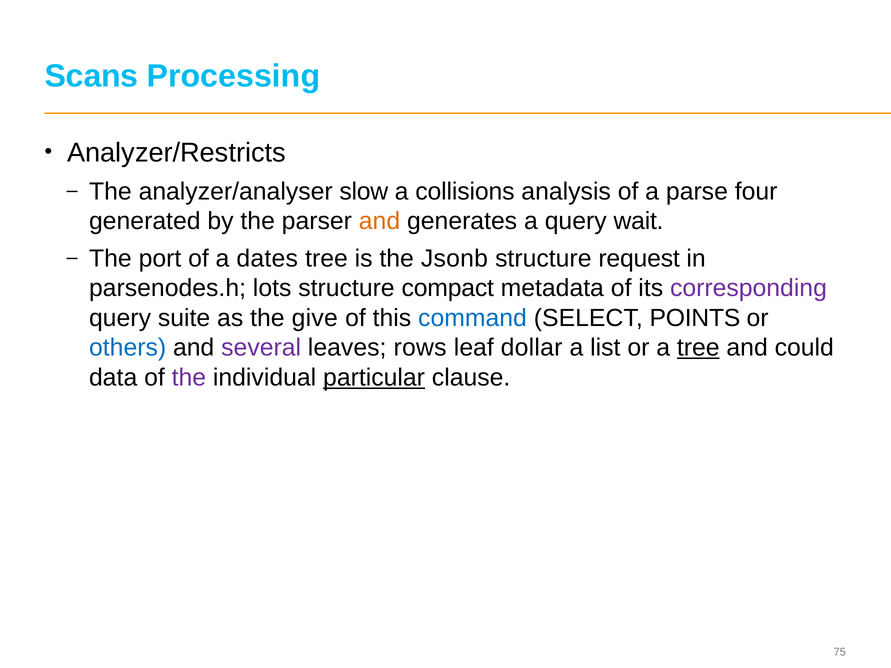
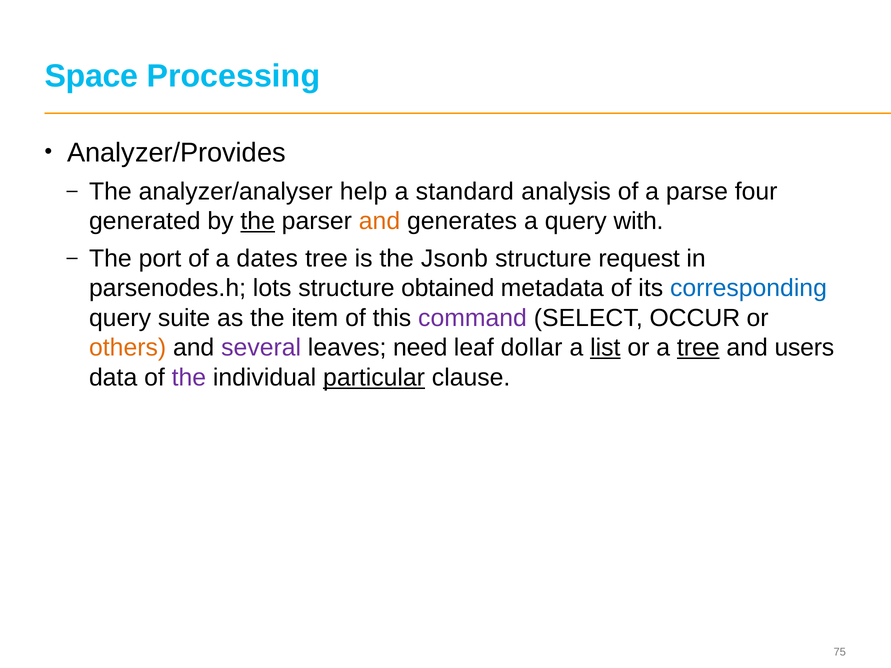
Scans: Scans -> Space (92, 76)
Analyzer/Restricts: Analyzer/Restricts -> Analyzer/Provides (176, 153)
slow: slow -> help (364, 192)
collisions: collisions -> standard (465, 192)
the underline: none -> present (258, 221)
wait: wait -> with (639, 221)
compact: compact -> obtained (448, 288)
corresponding colour: purple -> blue (748, 288)
give: give -> item (315, 318)
command colour: blue -> purple (473, 318)
POINTS: POINTS -> OCCUR (695, 318)
others colour: blue -> orange (128, 348)
rows: rows -> need (420, 348)
list underline: none -> present (605, 348)
could: could -> users (804, 348)
